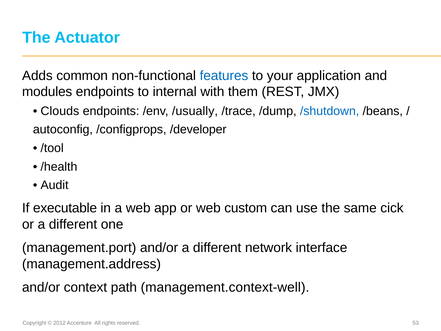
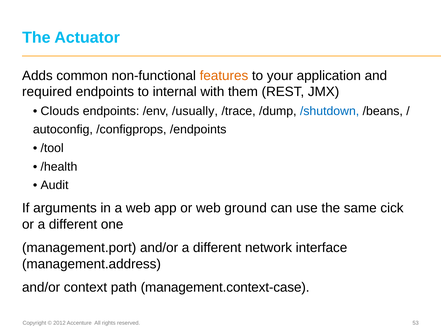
features colour: blue -> orange (224, 76)
modules: modules -> required (47, 92)
/developer: /developer -> /endpoints (198, 129)
executable: executable -> arguments (65, 208)
custom: custom -> ground (246, 208)
management.context-well: management.context-well -> management.context-case (225, 287)
